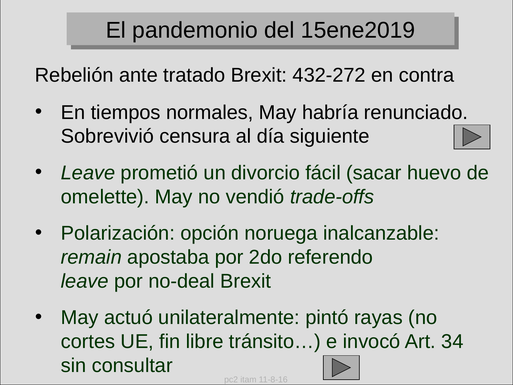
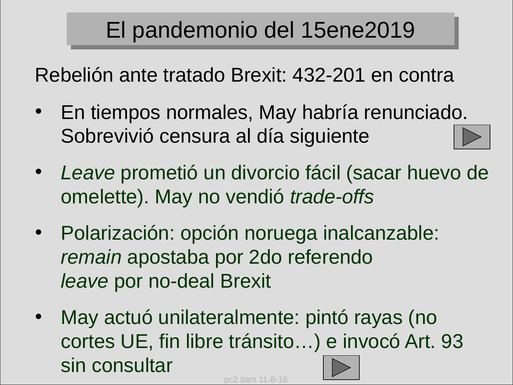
432-272: 432-272 -> 432-201 (329, 75)
34: 34 -> 93 (452, 341)
